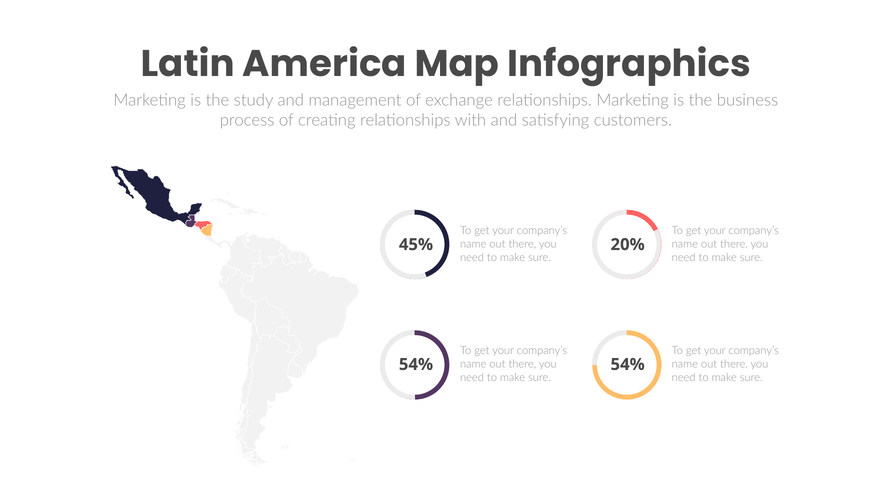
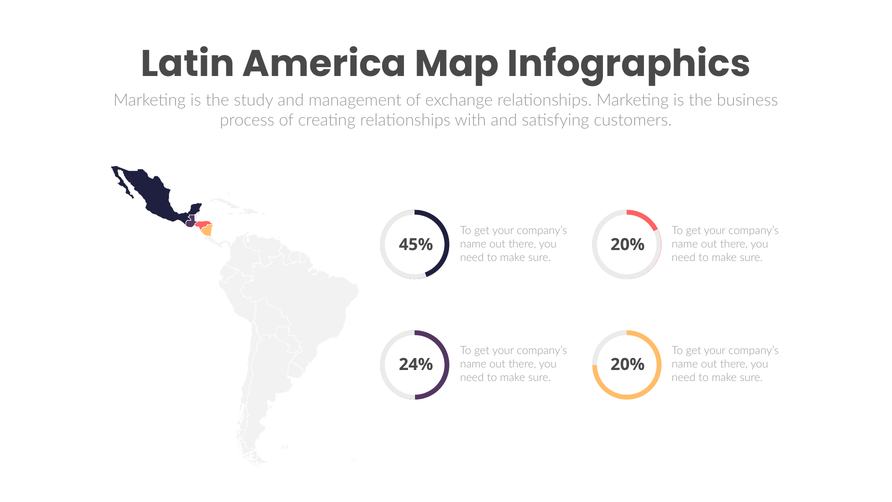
54%: 54% -> 24% (416, 364)
54%: 54% -> 20% (628, 364)
